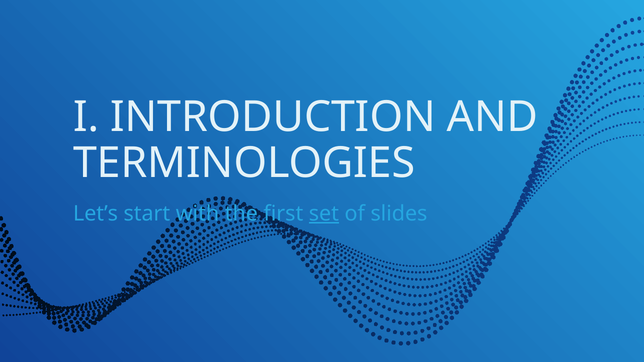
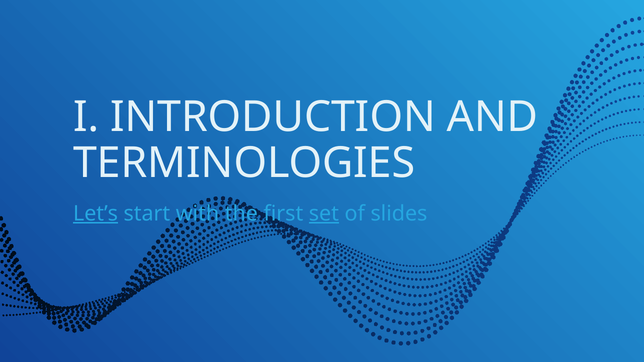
Let’s underline: none -> present (96, 214)
